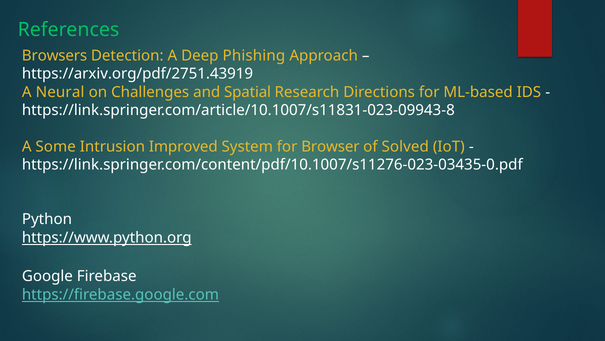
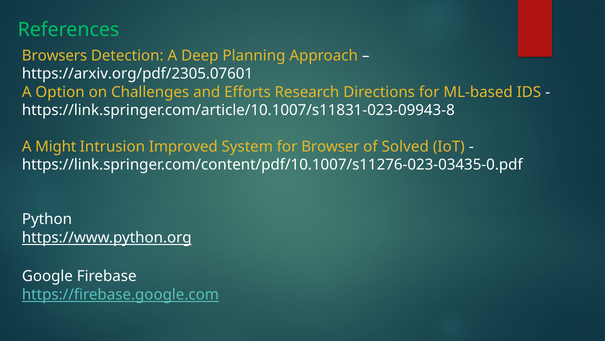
Phishing: Phishing -> Planning (254, 56)
https://arxiv.org/pdf/2751.43919: https://arxiv.org/pdf/2751.43919 -> https://arxiv.org/pdf/2305.07601 (137, 74)
Neural: Neural -> Option (60, 92)
Spatial: Spatial -> Efforts (247, 92)
Some: Some -> Might (56, 146)
